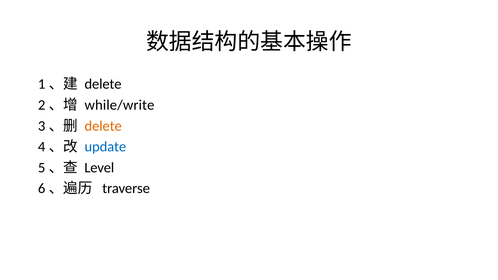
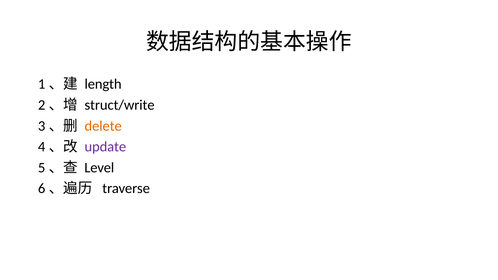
delete: delete -> length (103, 84)
while/write: while/write -> struct/write (120, 105)
update colour: blue -> purple (105, 147)
